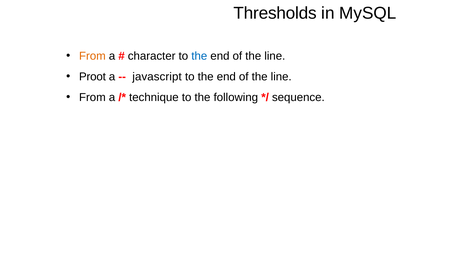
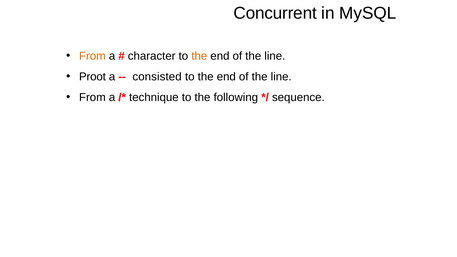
Thresholds: Thresholds -> Concurrent (275, 13)
the colour: blue -> orange (199, 56)
javascript: javascript -> consisted (157, 77)
